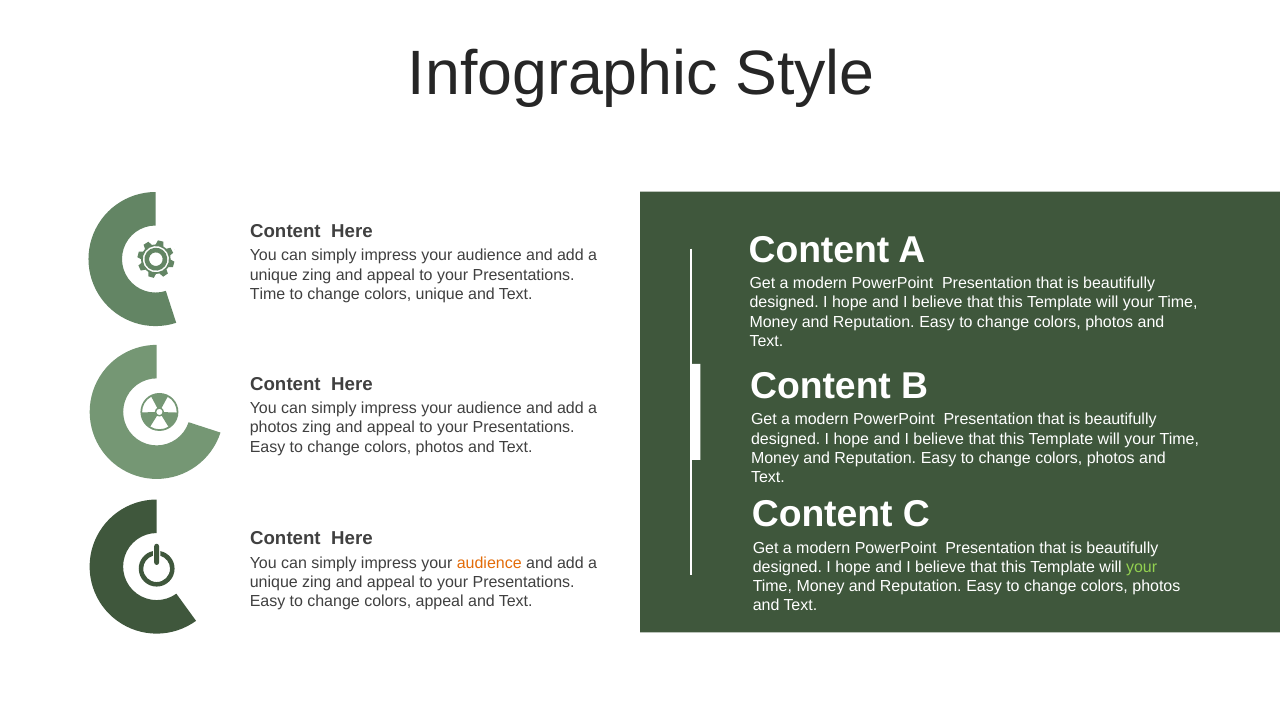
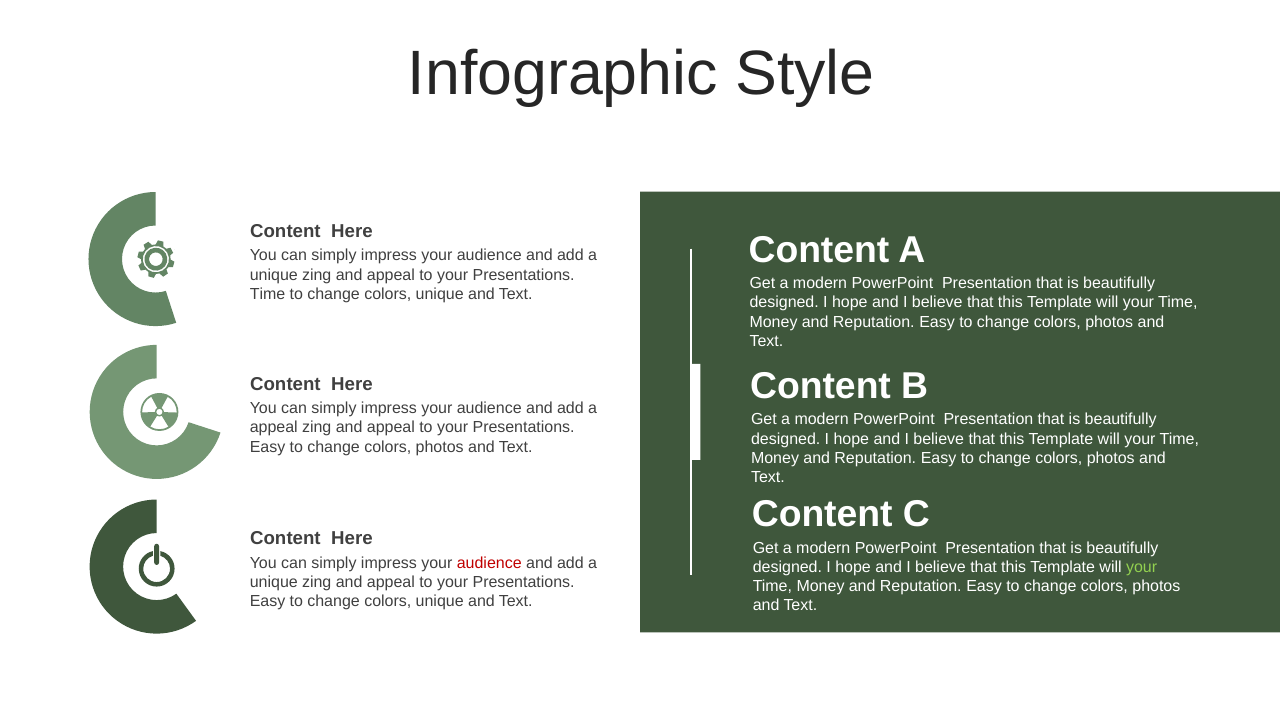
photos: photos -> appeal (274, 428)
audience colour: orange -> red (489, 563)
appeal: appeal -> unique (440, 601)
